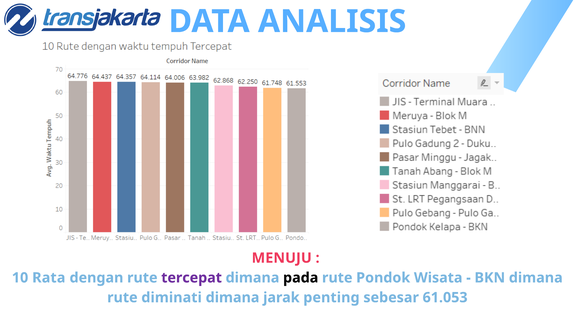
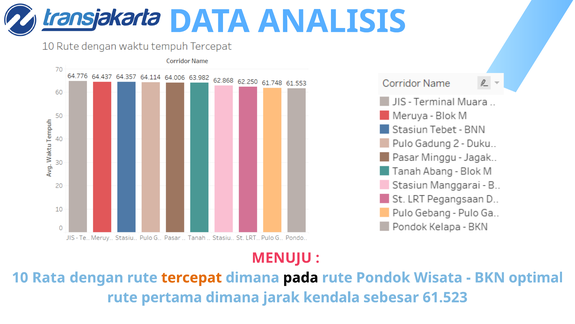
tercepat colour: purple -> orange (192, 277)
BKN dimana: dimana -> optimal (536, 277)
diminati: diminati -> pertama (172, 297)
penting: penting -> kendala (332, 297)
61.053: 61.053 -> 61.523 (445, 297)
